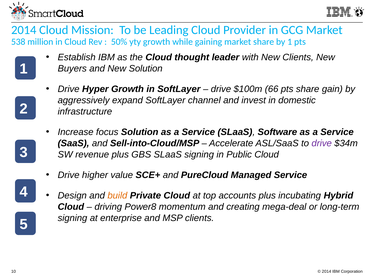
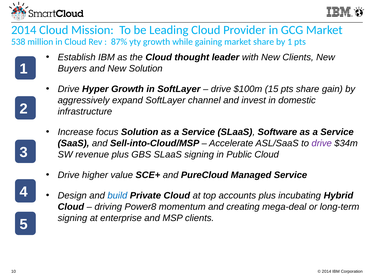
50%: 50% -> 87% (119, 42)
66: 66 -> 15 (272, 89)
build colour: orange -> blue (117, 196)
